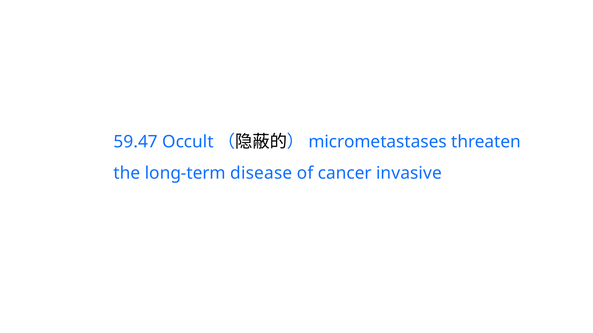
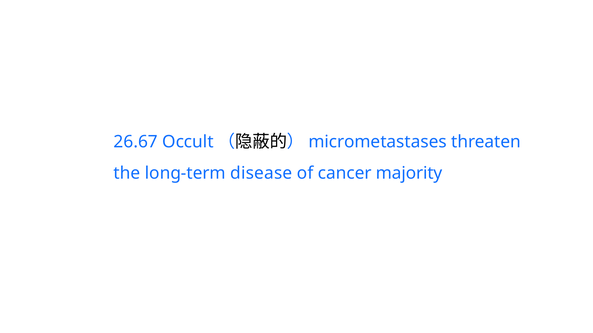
59.47: 59.47 -> 26.67 (136, 142)
invasive: invasive -> majority (409, 173)
